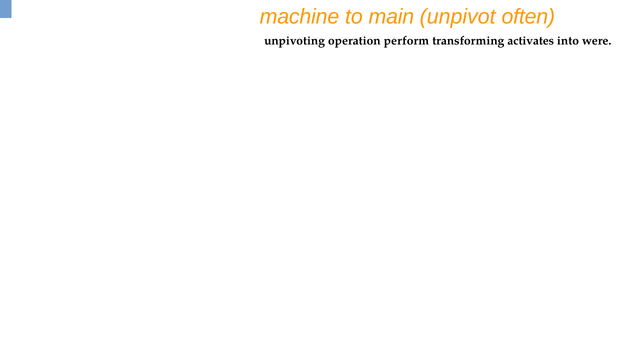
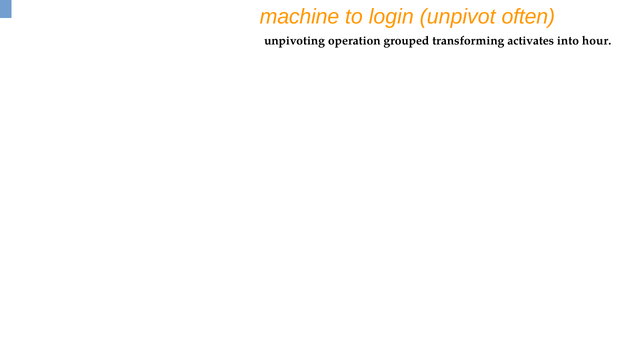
main: main -> login (391, 17)
perform: perform -> grouped (406, 41)
were: were -> hour (597, 41)
